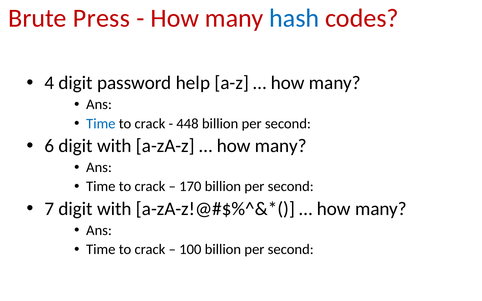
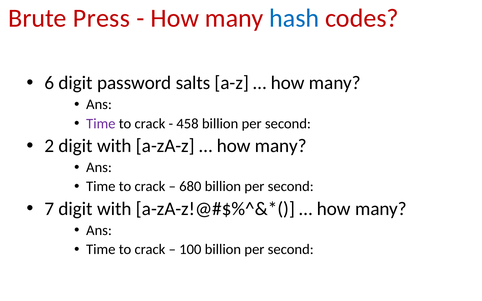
4: 4 -> 6 (49, 83)
help: help -> salts (193, 83)
Time colour: blue -> purple (101, 124)
448: 448 -> 458 (187, 124)
6: 6 -> 2 (49, 146)
170: 170 -> 680 (190, 187)
